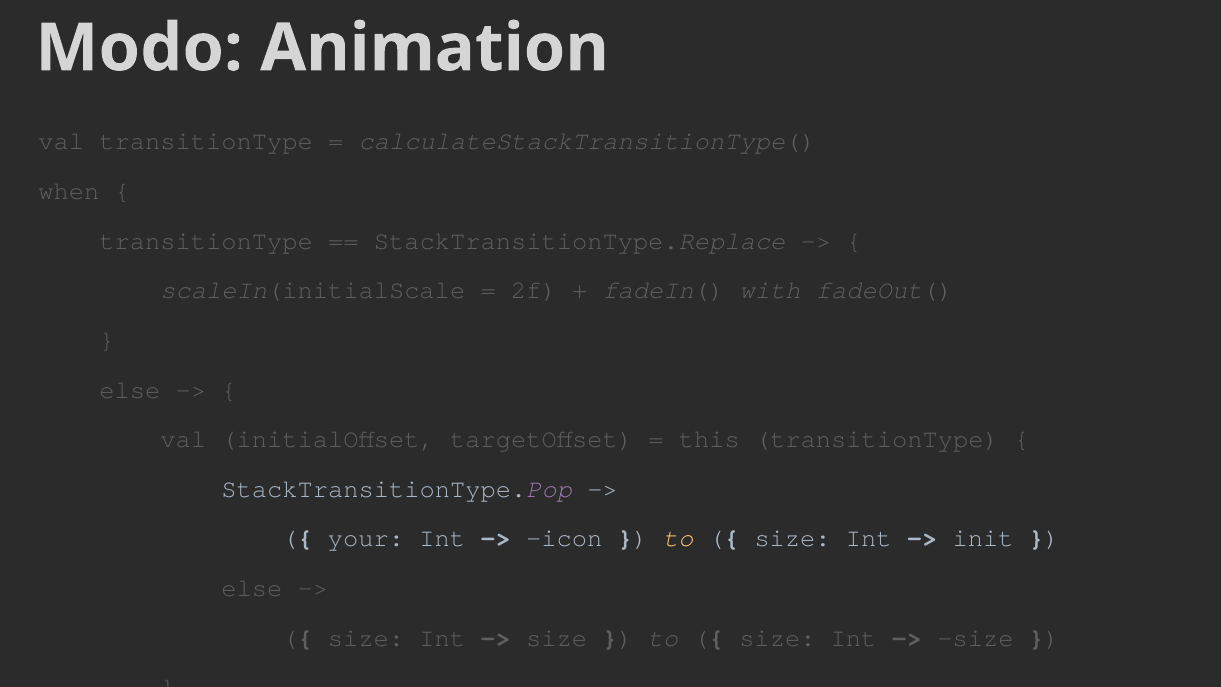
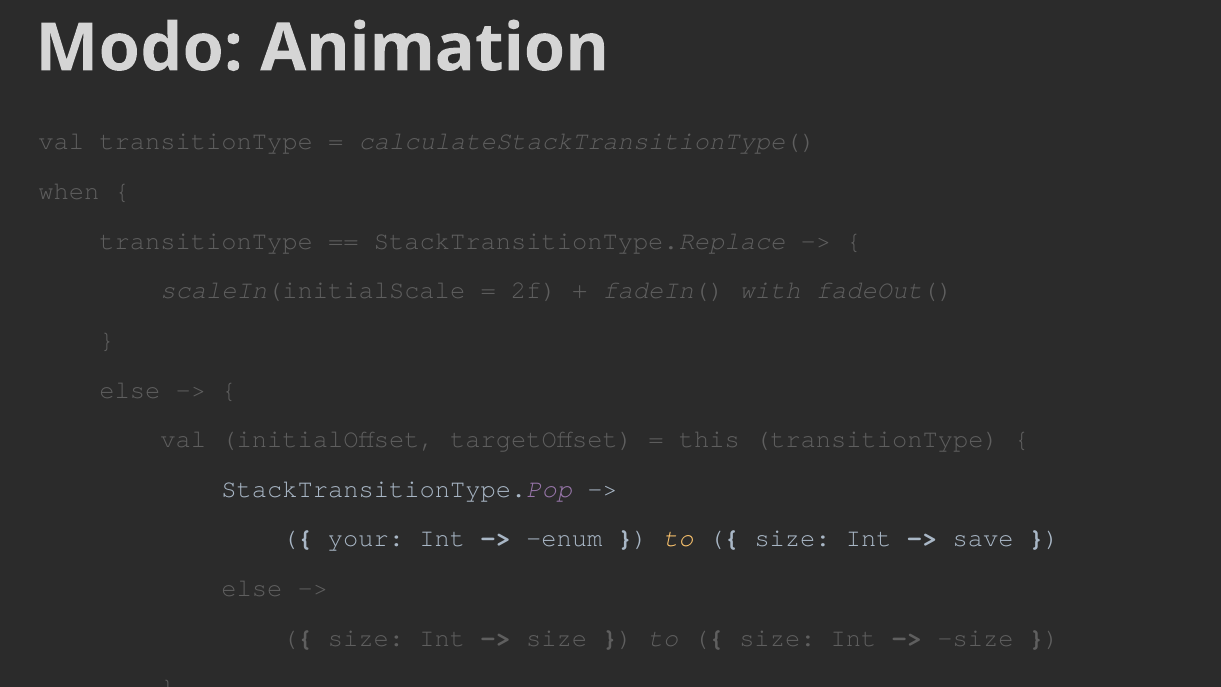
icon: icon -> enum (564, 538)
init: init -> save (983, 538)
